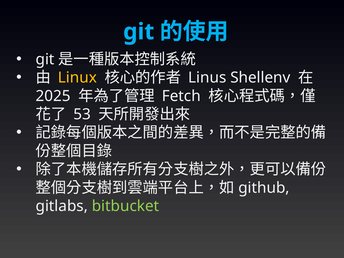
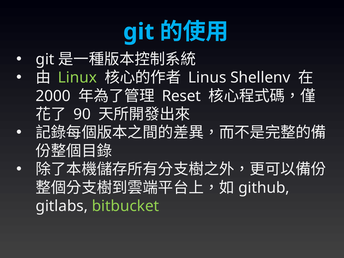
Linux colour: yellow -> light green (77, 78)
2025: 2025 -> 2000 (53, 96)
Fetch: Fetch -> Reset (181, 96)
53: 53 -> 90 (82, 114)
